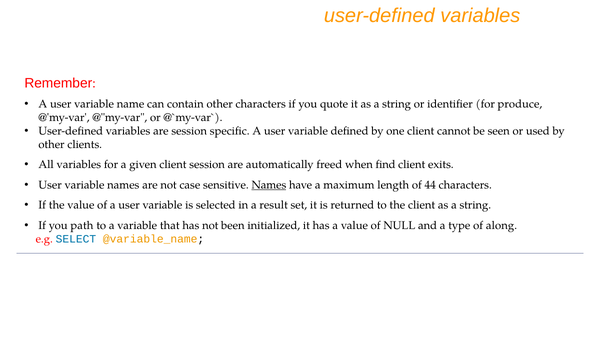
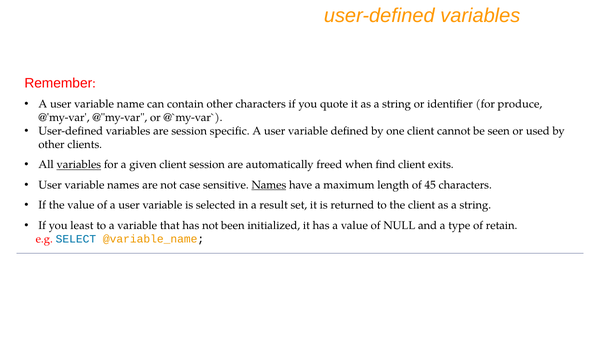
variables underline: none -> present (79, 165)
44: 44 -> 45 (430, 185)
path: path -> least (82, 226)
along: along -> retain (502, 226)
